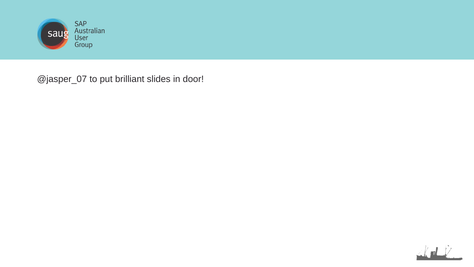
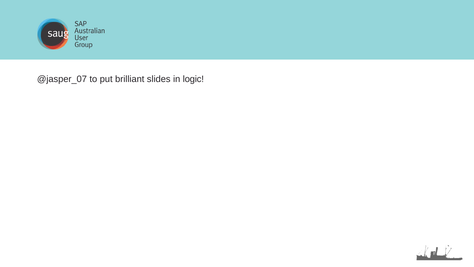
door: door -> logic (193, 79)
